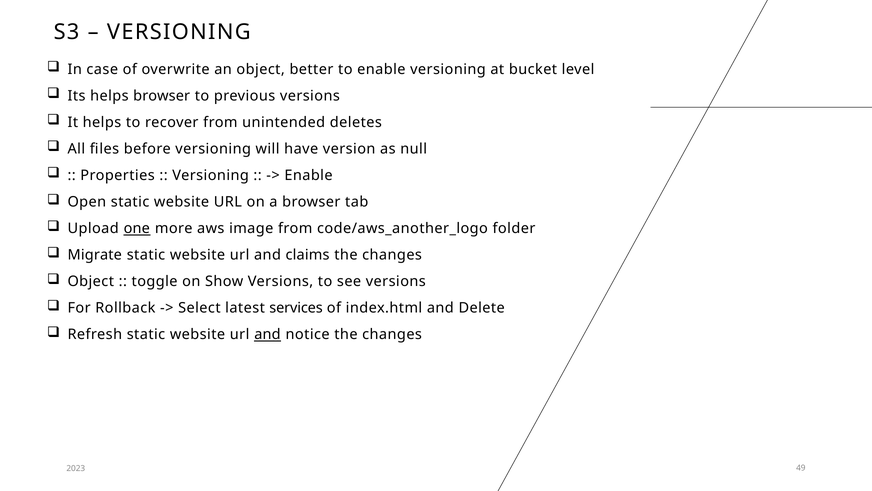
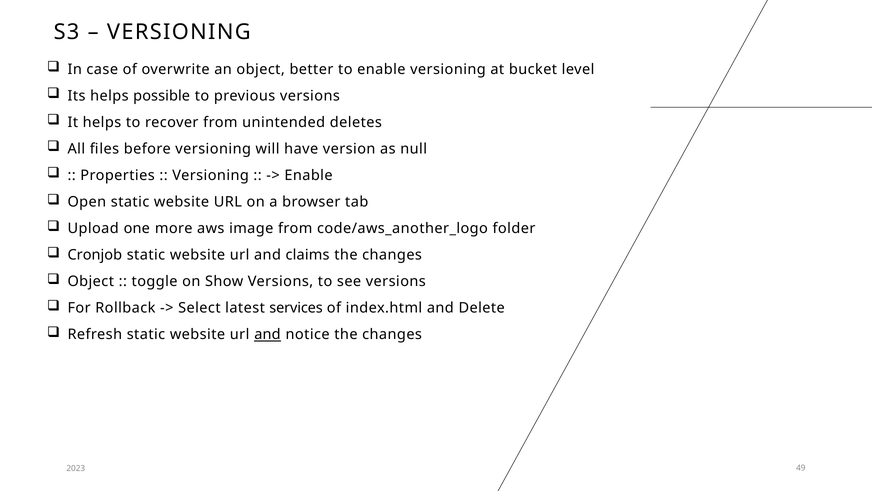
helps browser: browser -> possible (162, 96)
one underline: present -> none (137, 228)
Migrate: Migrate -> Cronjob (95, 255)
